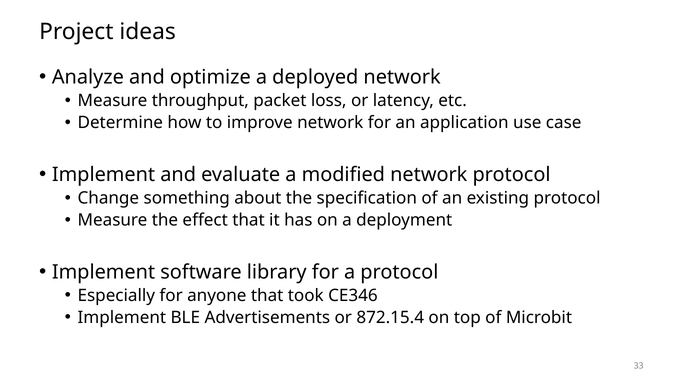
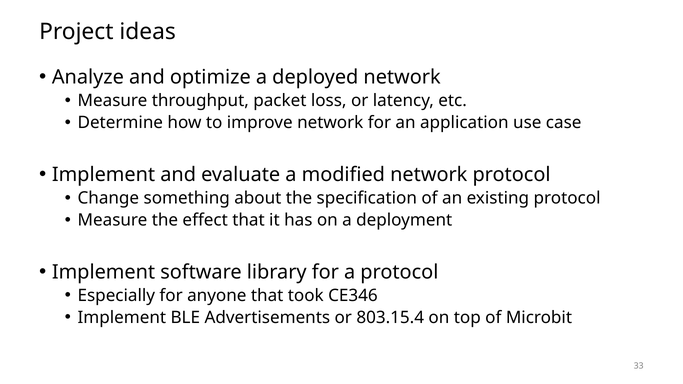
872.15.4: 872.15.4 -> 803.15.4 (390, 318)
